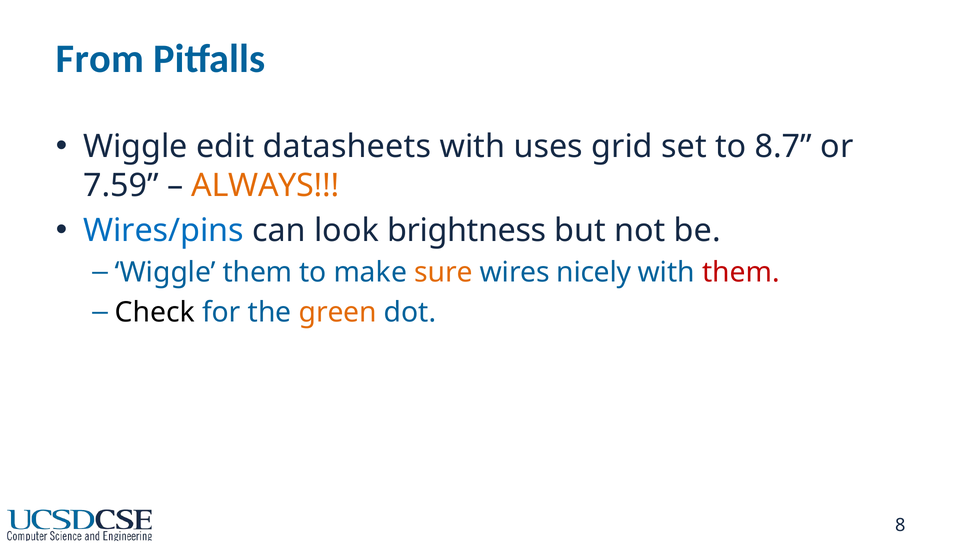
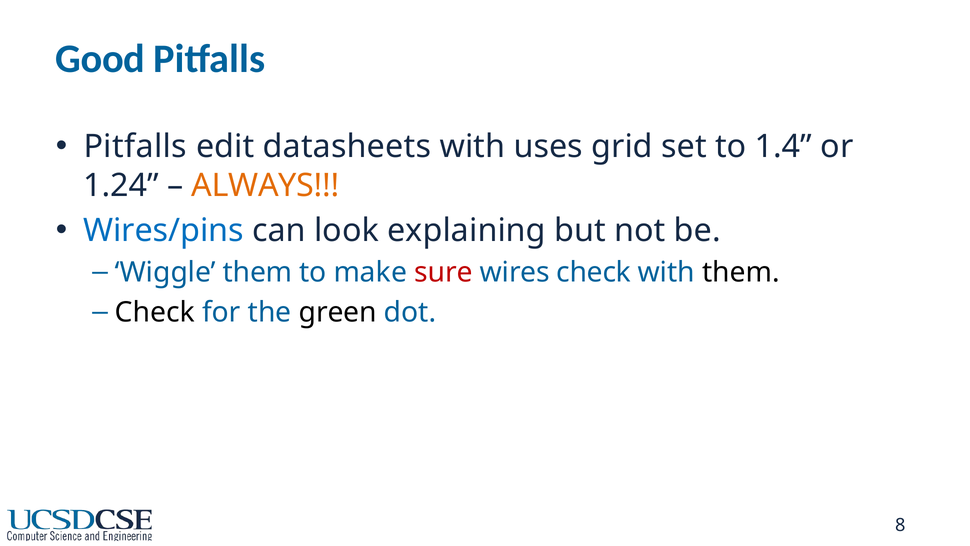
From: From -> Good (100, 59)
Wiggle: Wiggle -> Pitfalls (135, 147)
8.7: 8.7 -> 1.4 (783, 147)
7.59: 7.59 -> 1.24 (121, 185)
brightness: brightness -> explaining (467, 231)
sure colour: orange -> red (443, 272)
wires nicely: nicely -> check (594, 272)
them colour: red -> black (741, 272)
green colour: orange -> black (338, 312)
